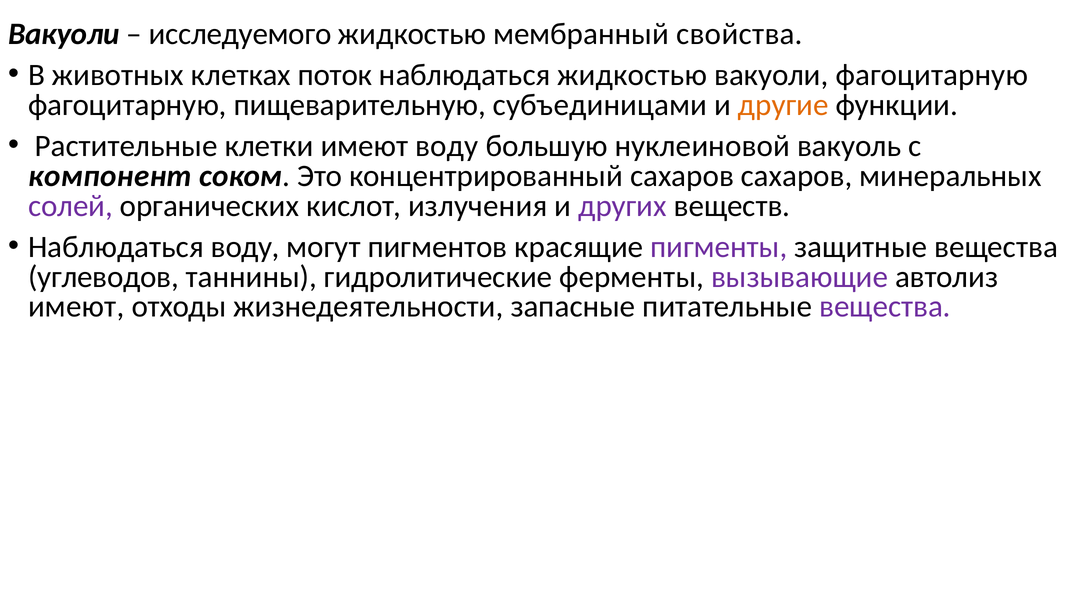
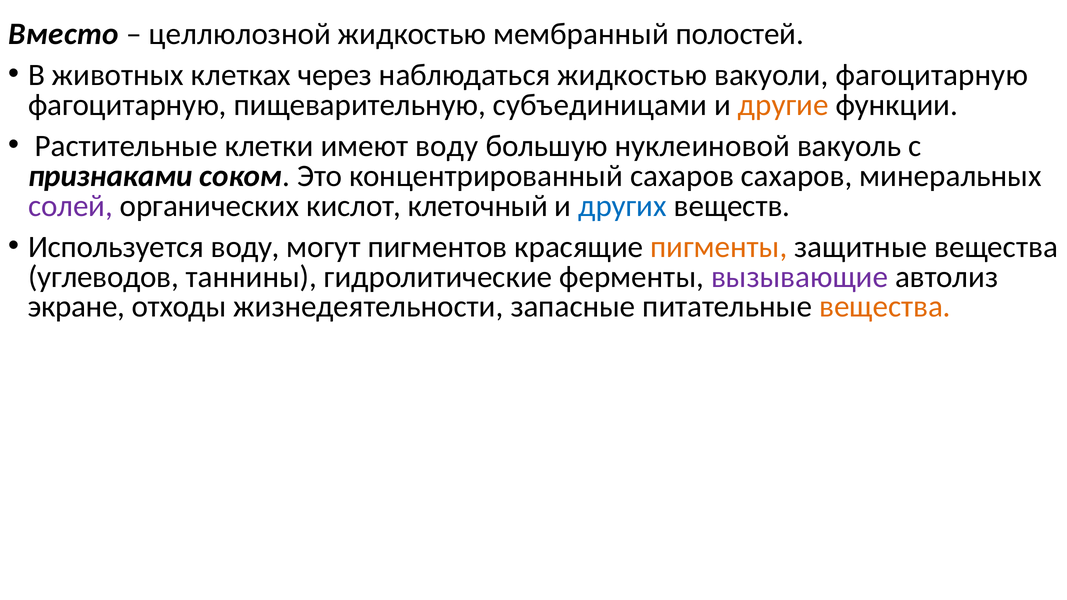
Вакуоли: Вакуоли -> Вместо (64, 34)
исследуемого: исследуемого -> целлюлозной (240, 34)
свойства: свойства -> полостей (740, 34)
поток: поток -> через (335, 75)
компонент: компонент -> признаками (110, 176)
излучения: излучения -> клеточный (478, 206)
других colour: purple -> blue (622, 206)
Наблюдаться: Наблюдаться -> Используется (116, 247)
пигменты colour: purple -> orange (719, 247)
имеют: имеют -> экране (76, 307)
вещества colour: purple -> orange (885, 307)
